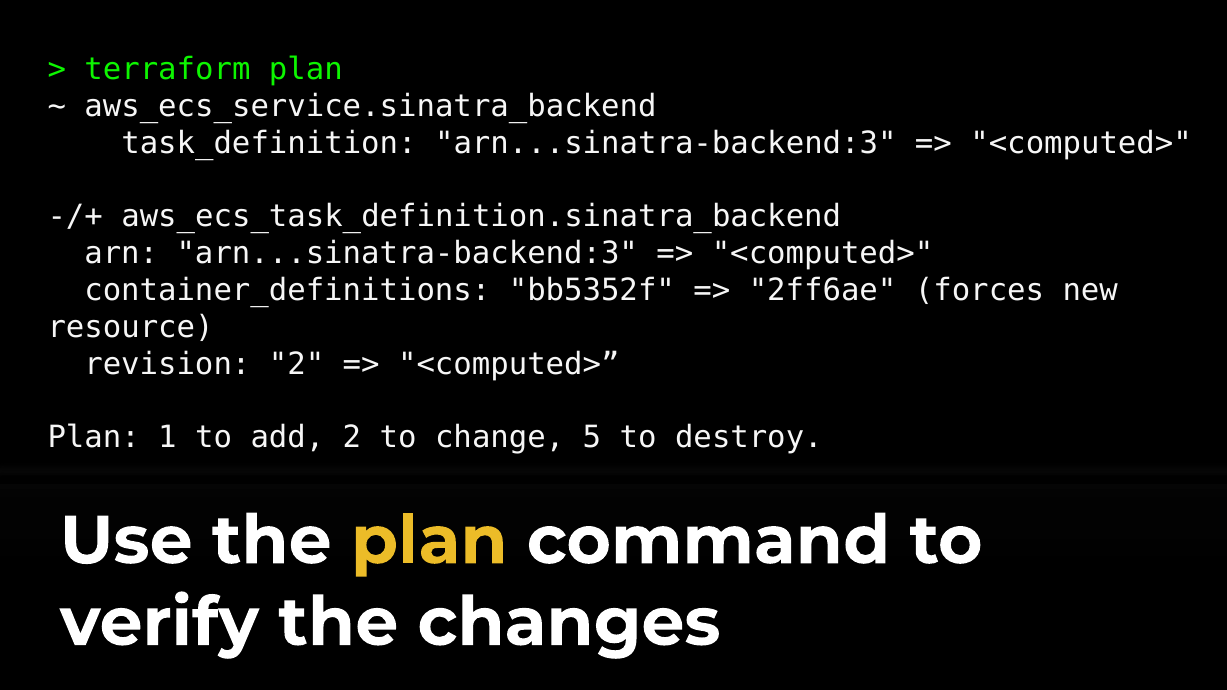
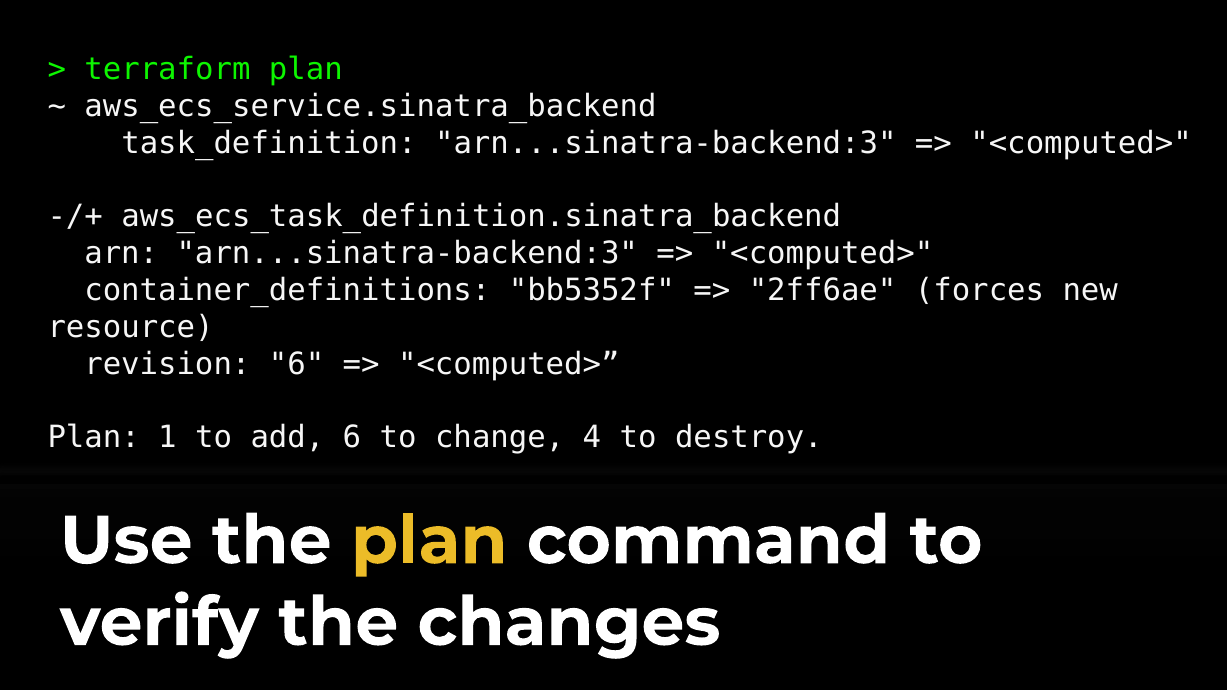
revision 2: 2 -> 6 (297, 364)
add 2: 2 -> 6 (352, 438)
5: 5 -> 4 (592, 438)
